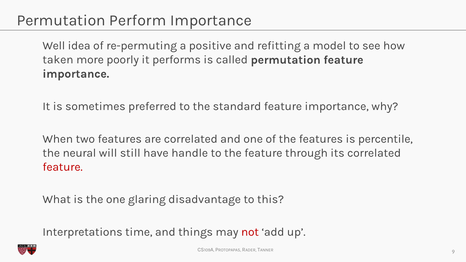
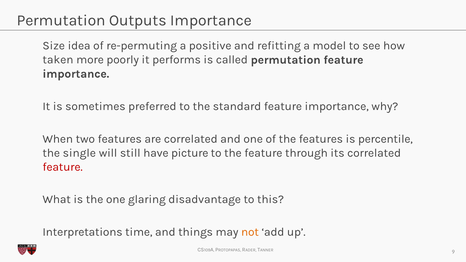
Perform: Perform -> Outputs (138, 20)
Well: Well -> Size (54, 46)
neural: neural -> single (79, 153)
handle: handle -> picture (190, 153)
not colour: red -> orange (250, 232)
